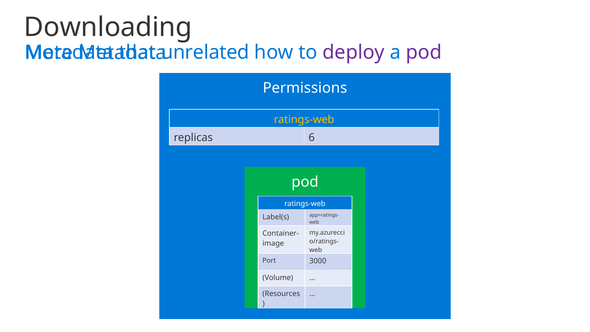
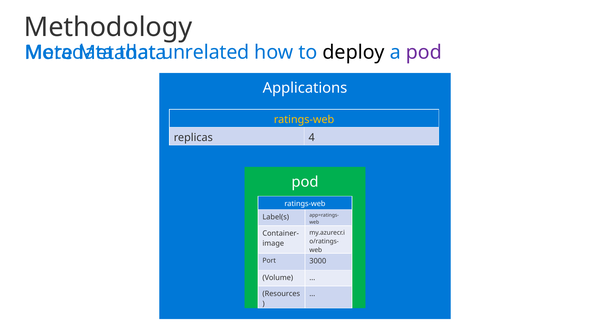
Downloading: Downloading -> Methodology (108, 27)
deploy colour: purple -> black (354, 52)
Permissions: Permissions -> Applications (305, 88)
6: 6 -> 4 (312, 137)
